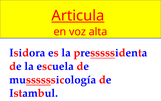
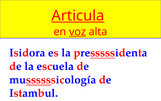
voz underline: none -> present (77, 32)
